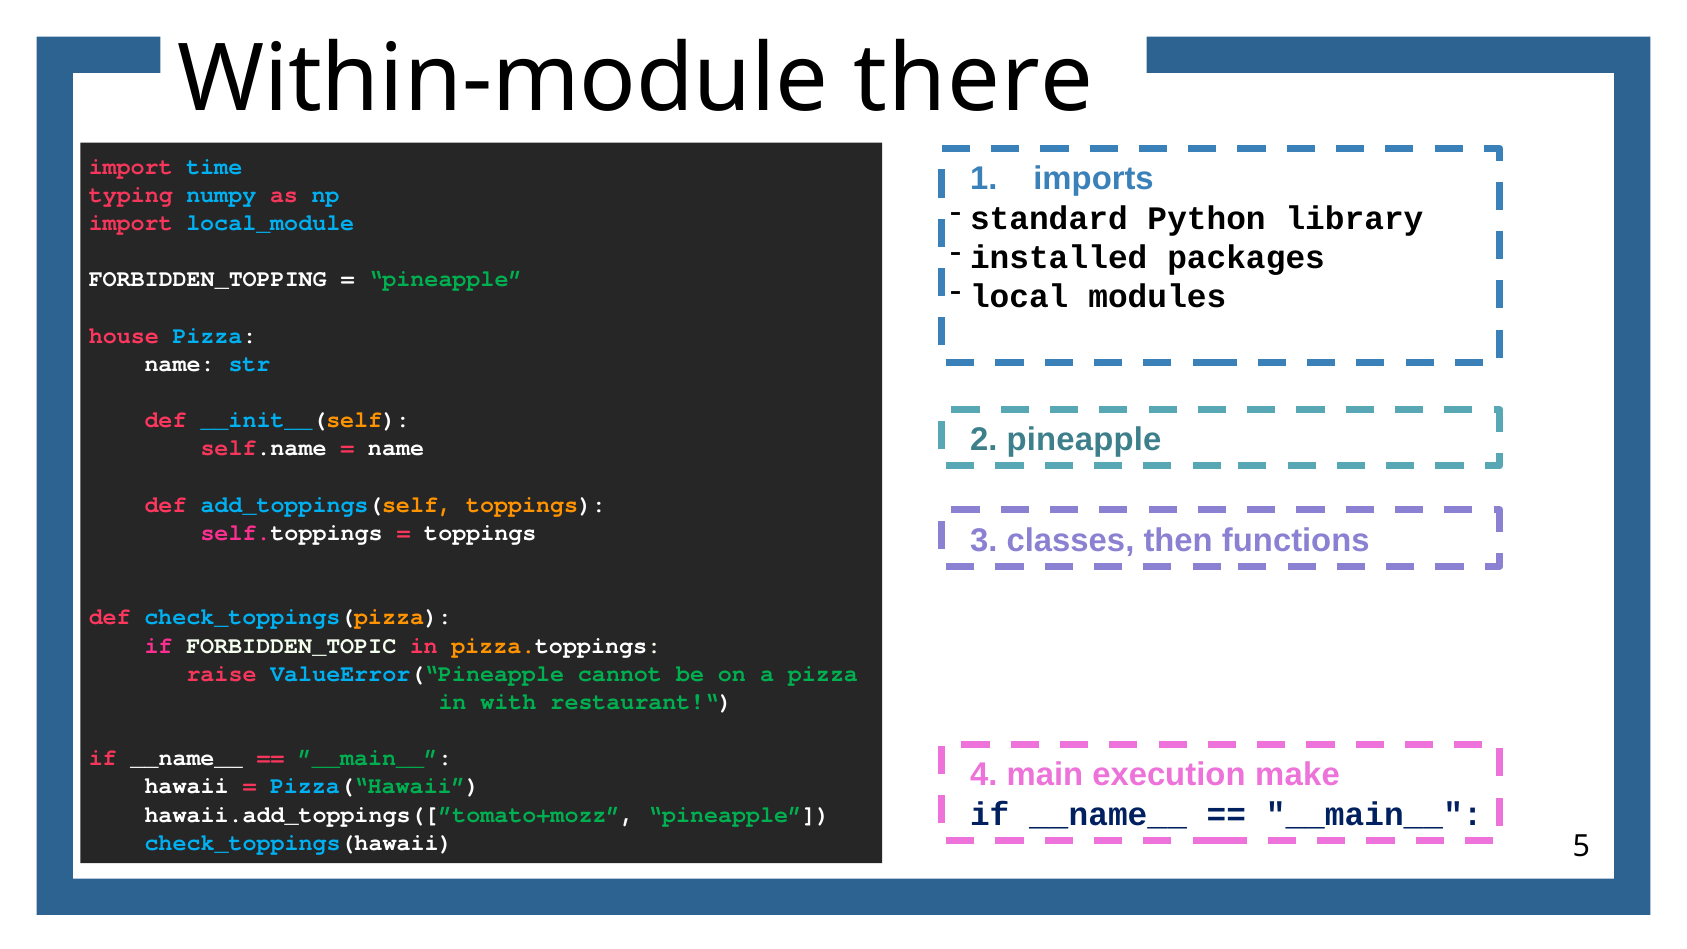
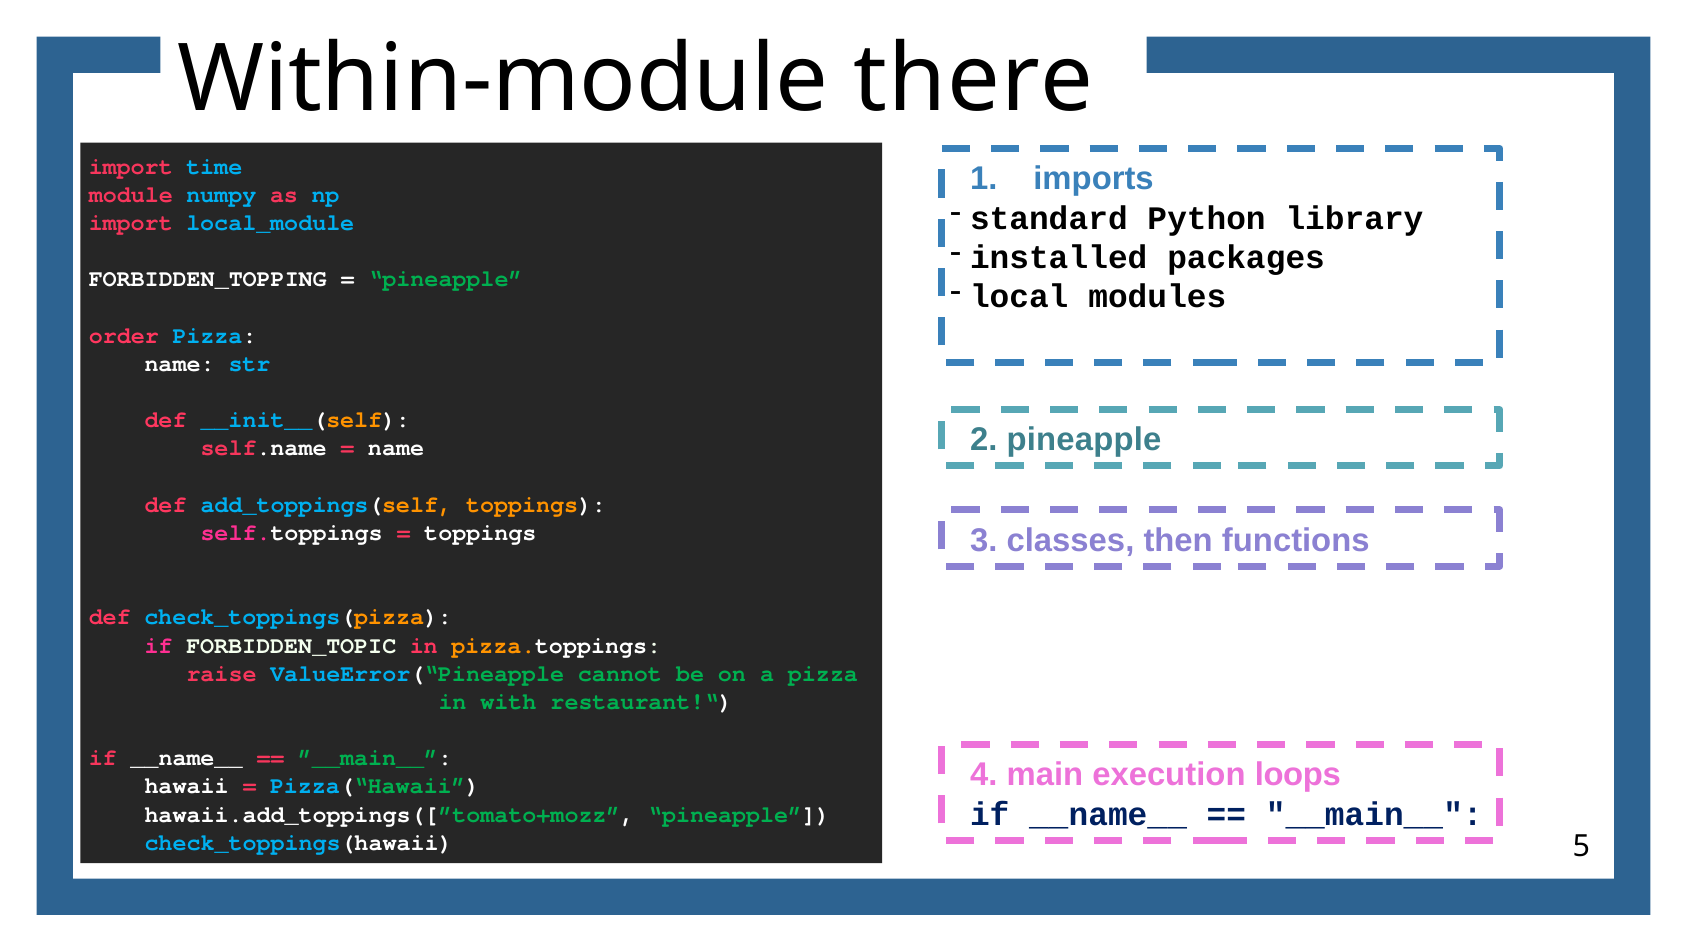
typing: typing -> module (131, 195)
house: house -> order (124, 336)
make: make -> loops (1298, 775)
